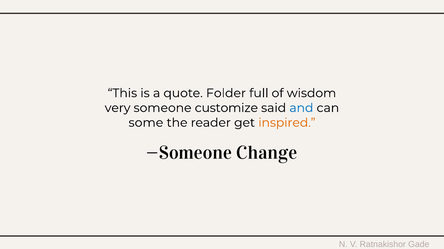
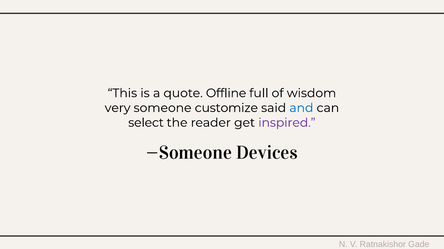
Folder: Folder -> Offline (226, 93)
some: some -> select (146, 123)
inspired colour: orange -> purple (287, 123)
Change: Change -> Devices (267, 153)
